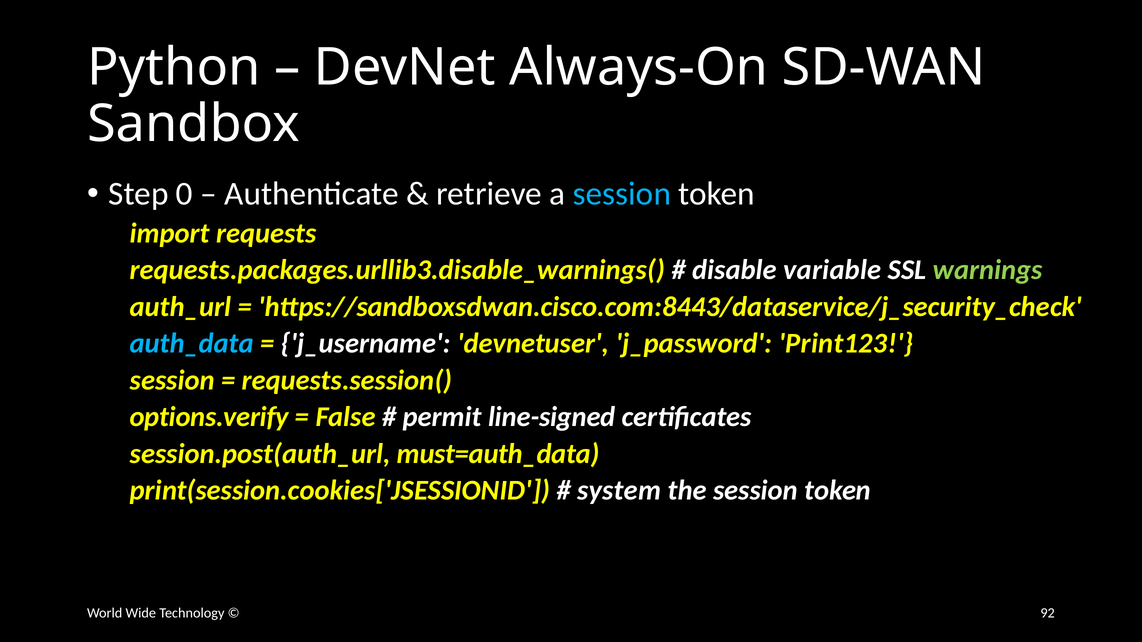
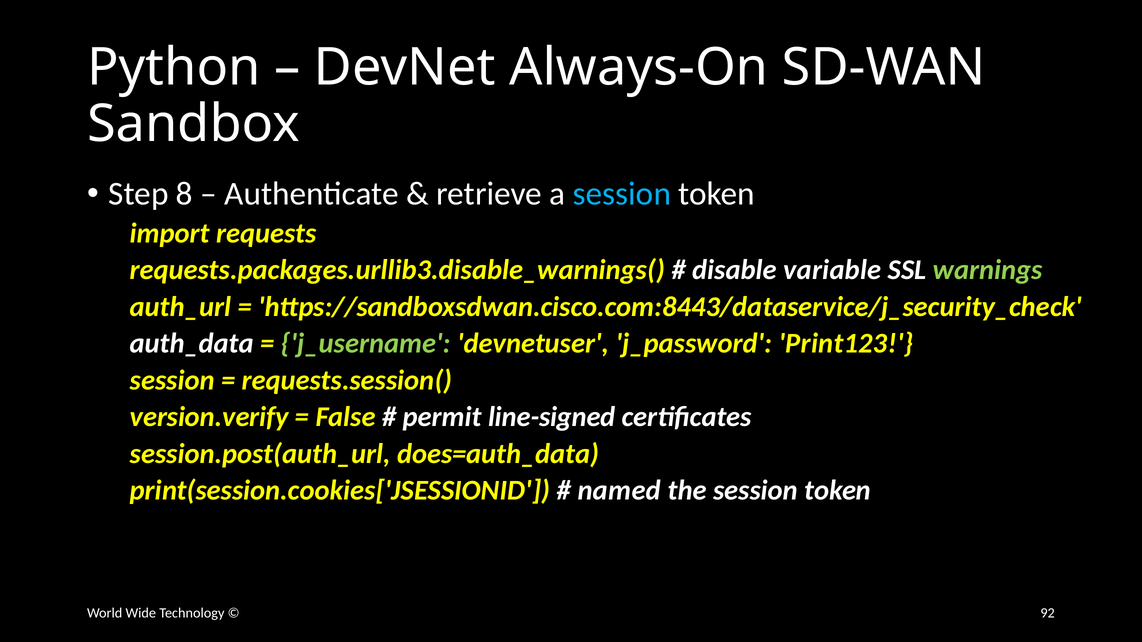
0: 0 -> 8 (184, 194)
auth_data colour: light blue -> white (192, 344)
j_username colour: white -> light green (366, 344)
options.verify: options.verify -> version.verify (209, 417)
must=auth_data: must=auth_data -> does=auth_data (498, 454)
system: system -> named (619, 491)
